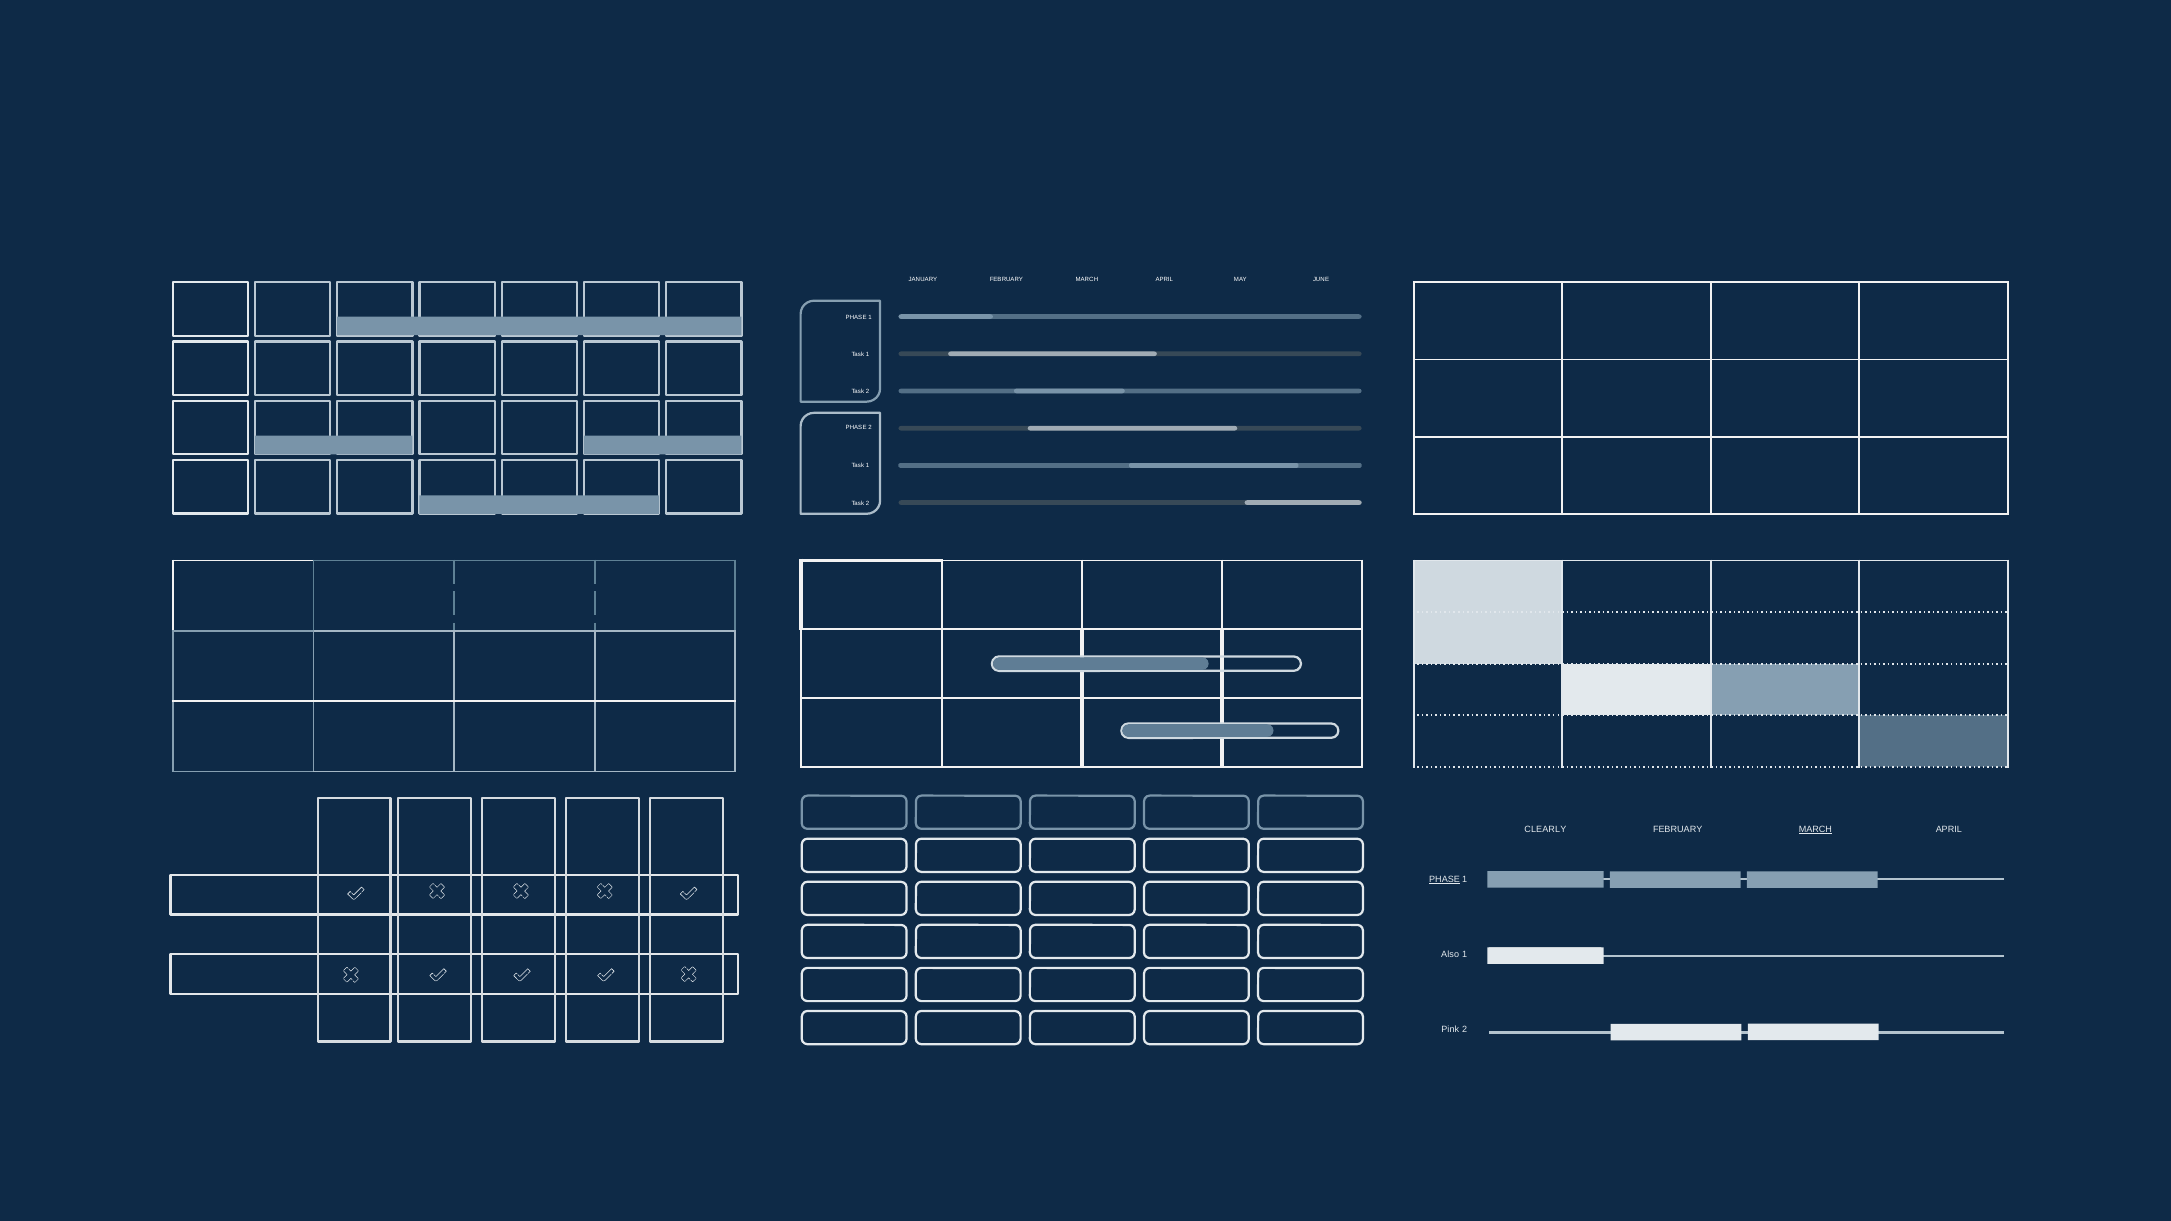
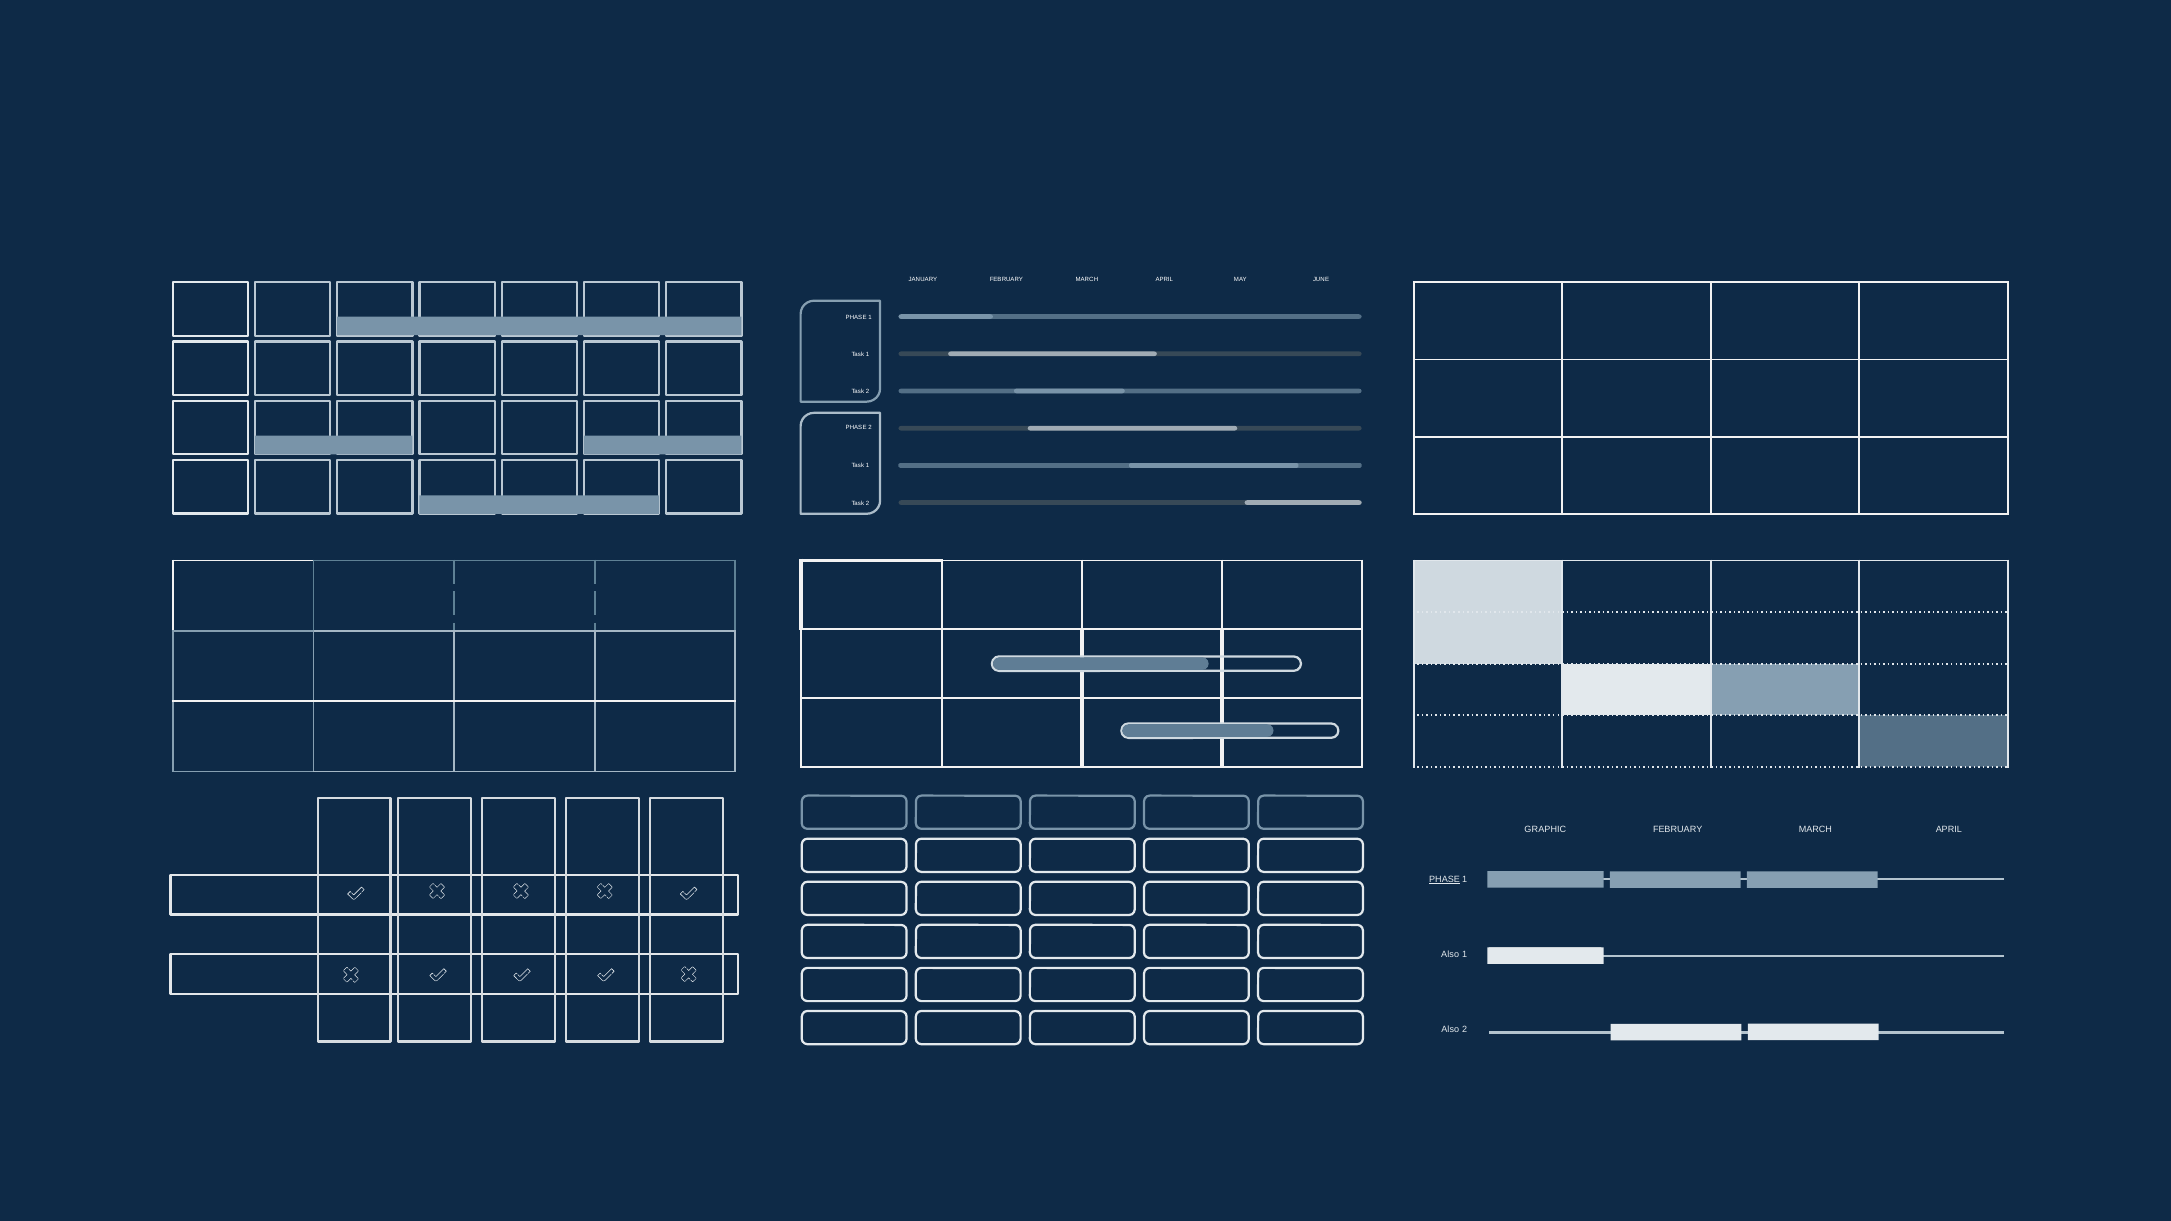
CLEARLY: CLEARLY -> GRAPHIC (1545, 830)
MARCH underline: present -> none (1815, 830)
Pink: Pink -> Also (1450, 1030)
